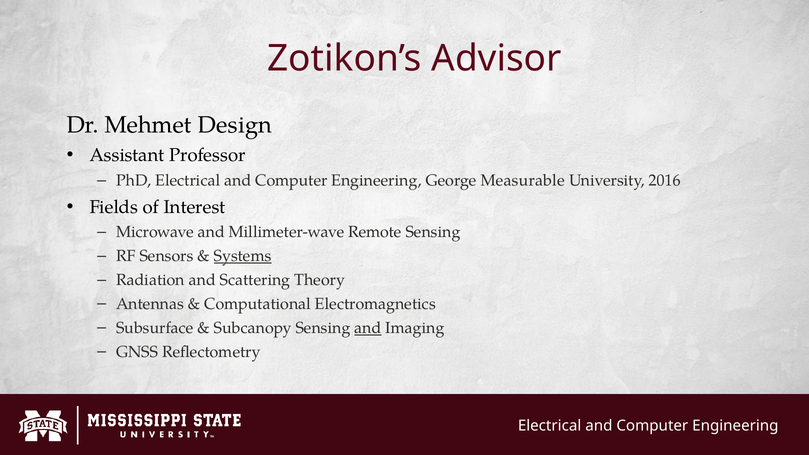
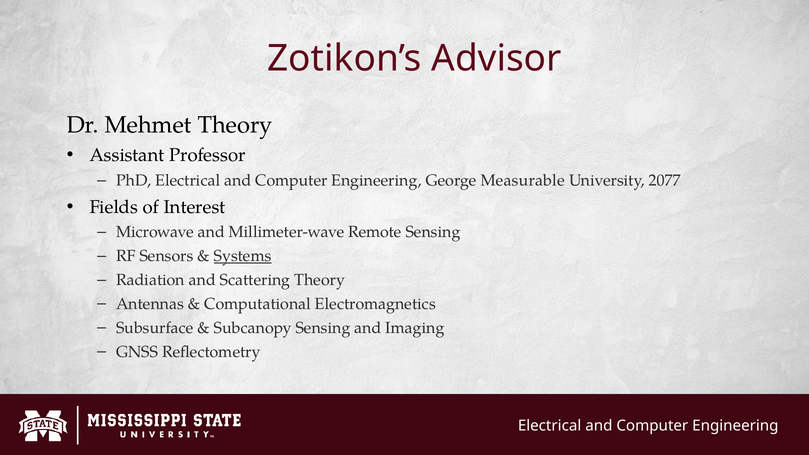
Mehmet Design: Design -> Theory (235, 125)
2016: 2016 -> 2077 (665, 181)
and underline: present -> none (368, 328)
